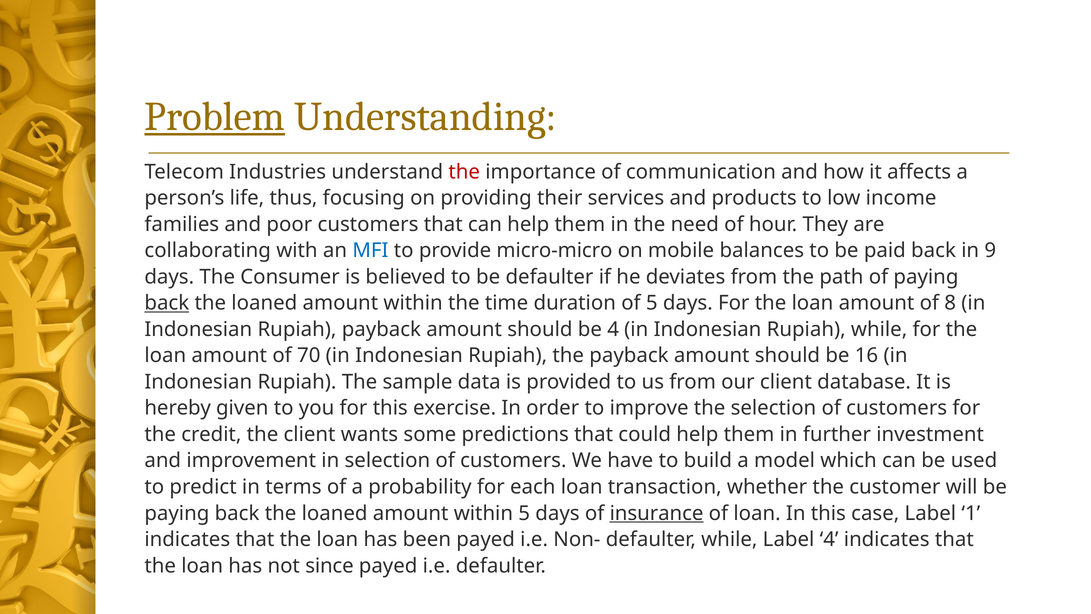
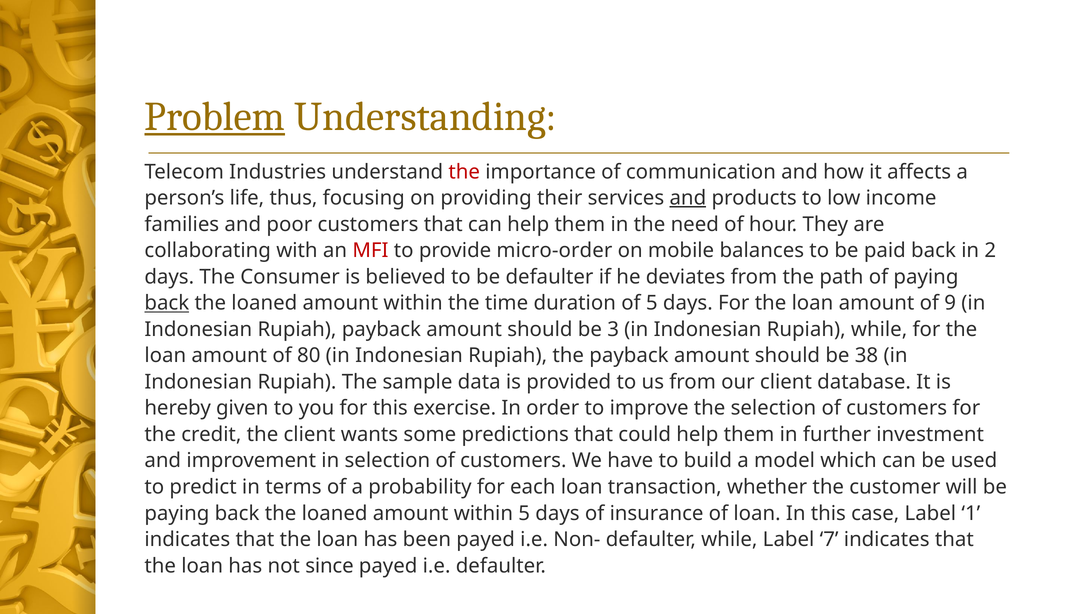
and underline: none -> present (688, 198)
MFI colour: blue -> red (370, 251)
micro-micro: micro-micro -> micro-order (554, 251)
9: 9 -> 2 (990, 251)
8: 8 -> 9 (950, 303)
be 4: 4 -> 3 (613, 329)
70: 70 -> 80 (309, 356)
16: 16 -> 38 (866, 356)
insurance underline: present -> none (657, 513)
Label 4: 4 -> 7 (829, 539)
